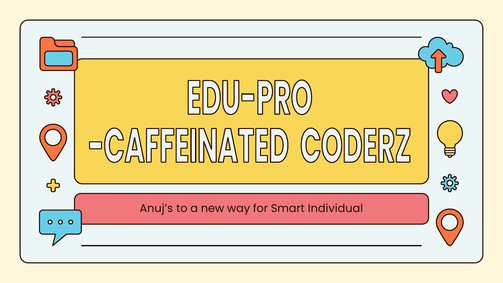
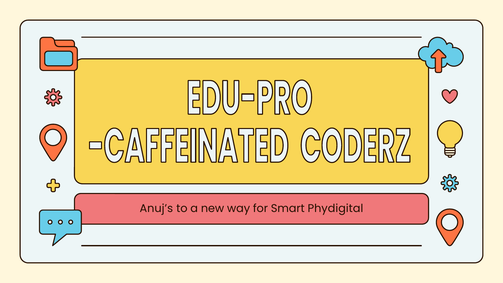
Individual: Individual -> Phydigital (335, 209)
